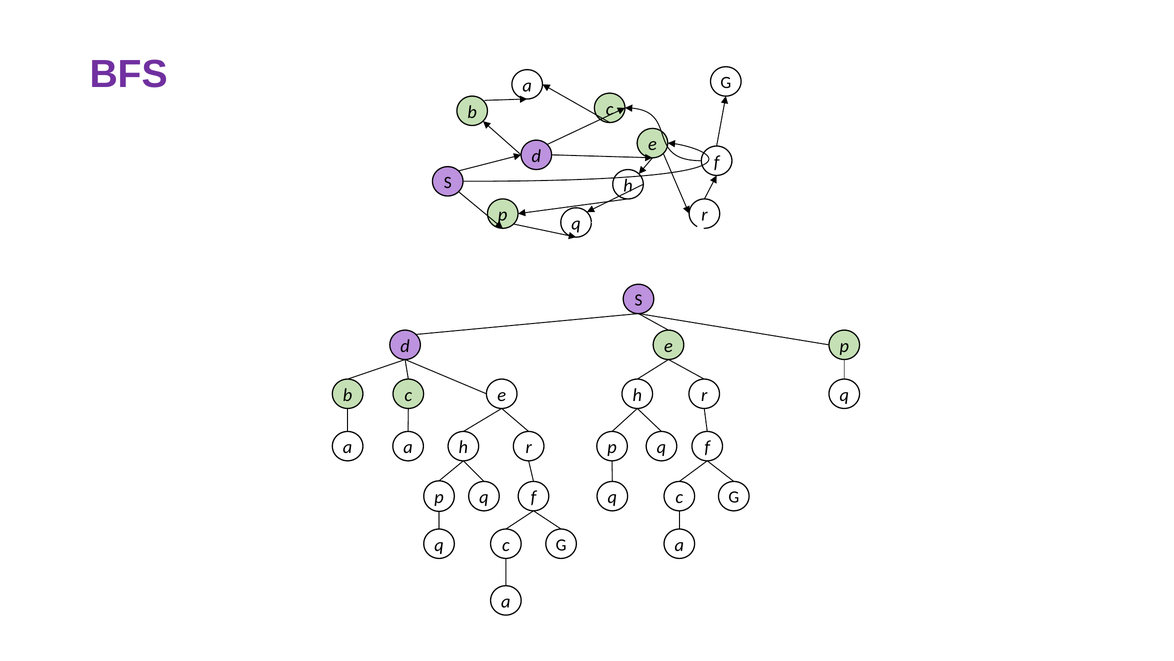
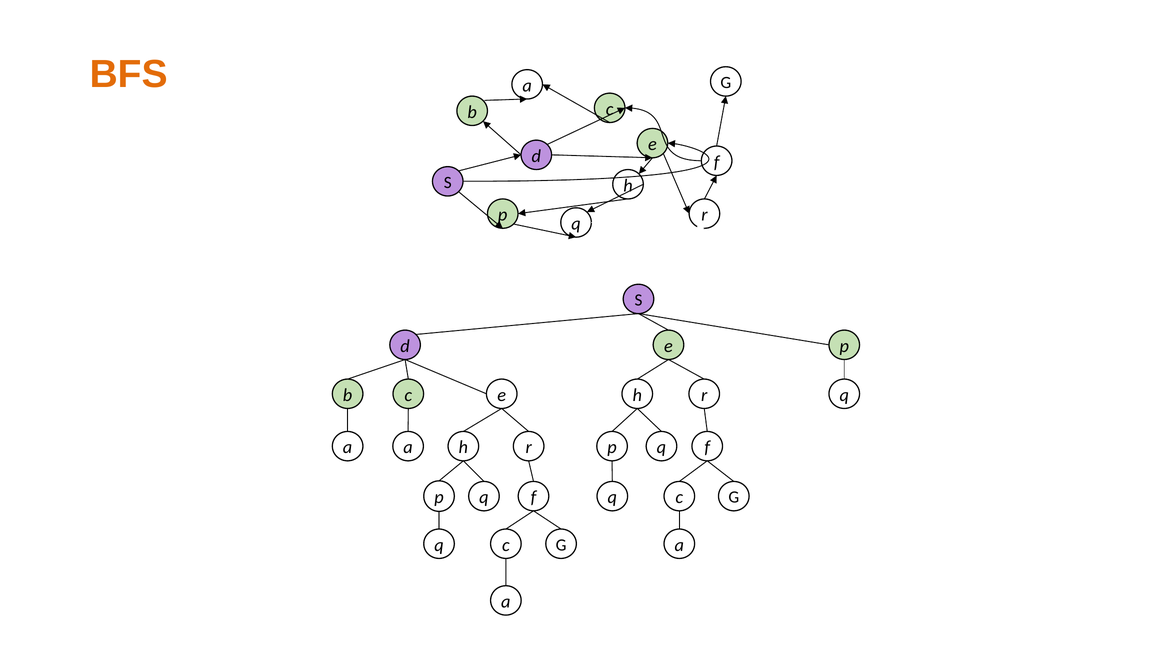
BFS colour: purple -> orange (129, 74)
